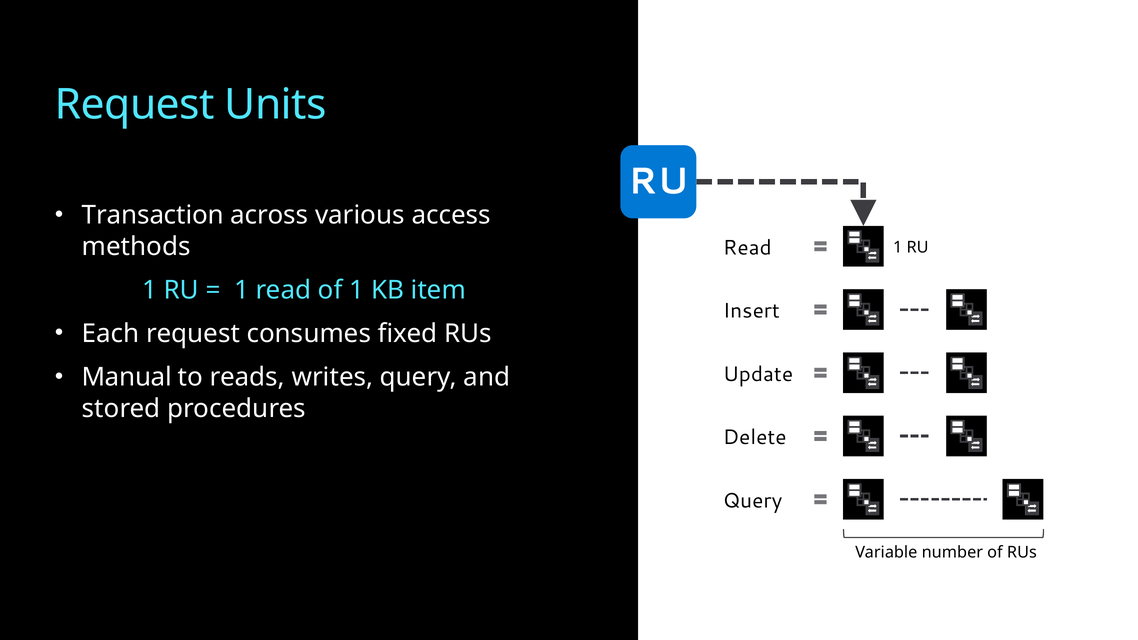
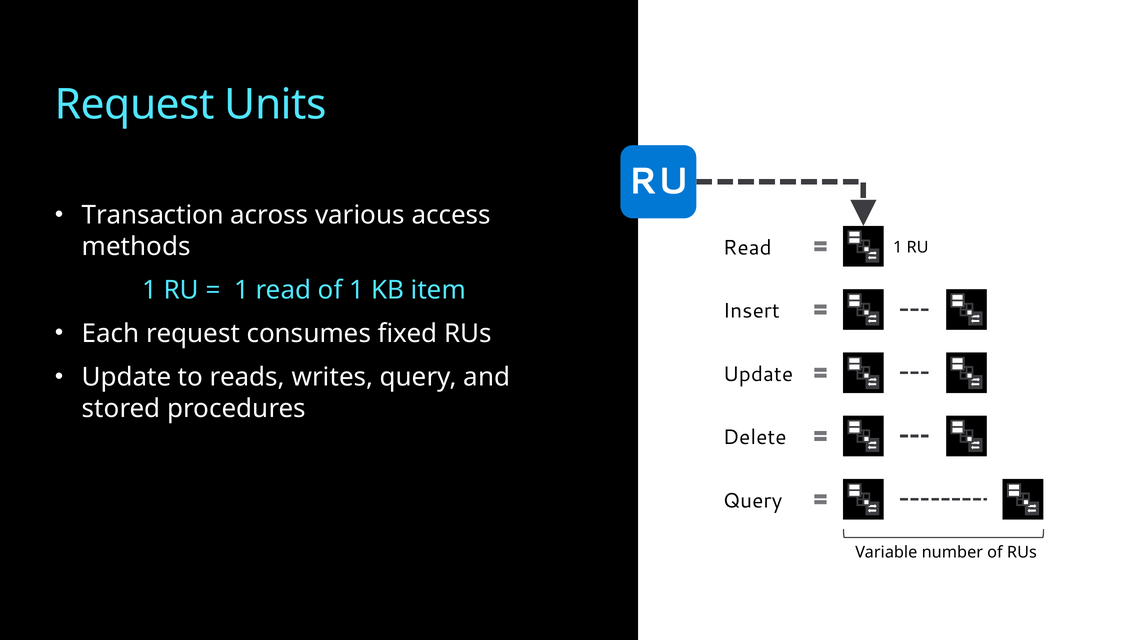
Manual: Manual -> Update (127, 377)
